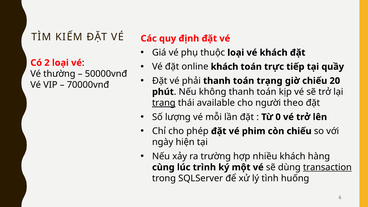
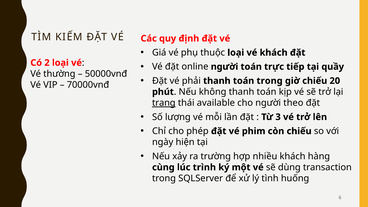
online khách: khách -> người (225, 67)
toán trạng: trạng -> trong (270, 81)
0: 0 -> 3 (278, 117)
transaction underline: present -> none (327, 167)
